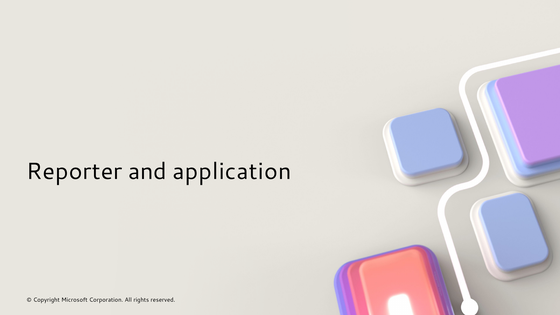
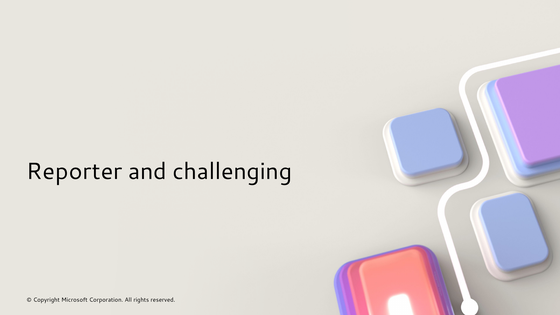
application: application -> challenging (232, 171)
